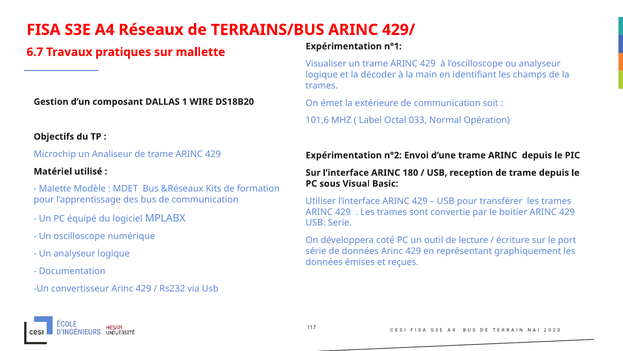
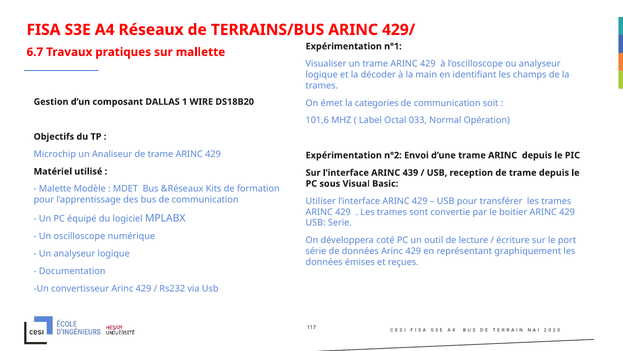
extérieure: extérieure -> categories (377, 103)
180: 180 -> 439 (410, 172)
